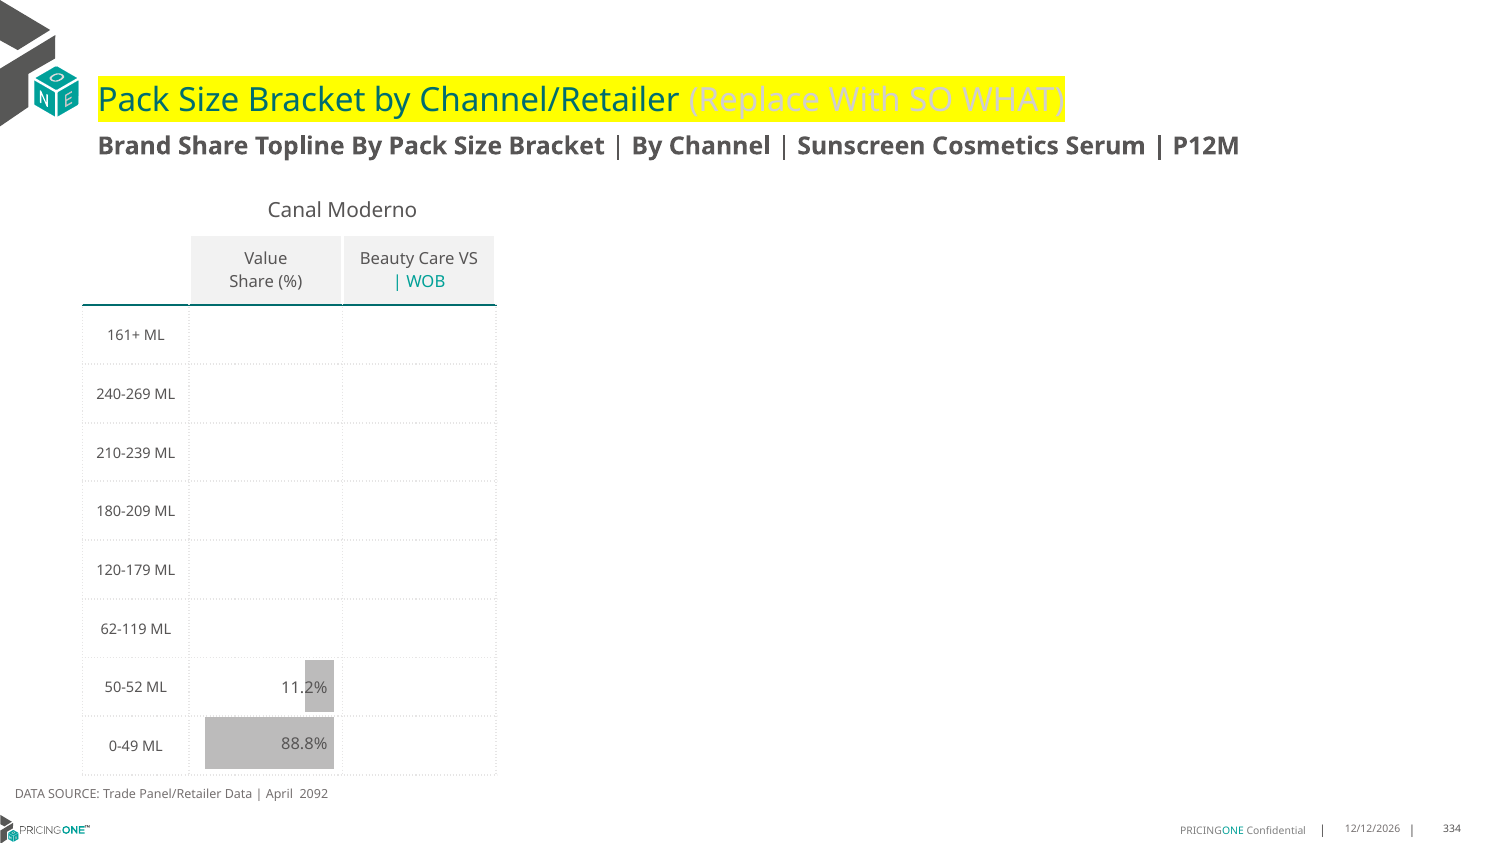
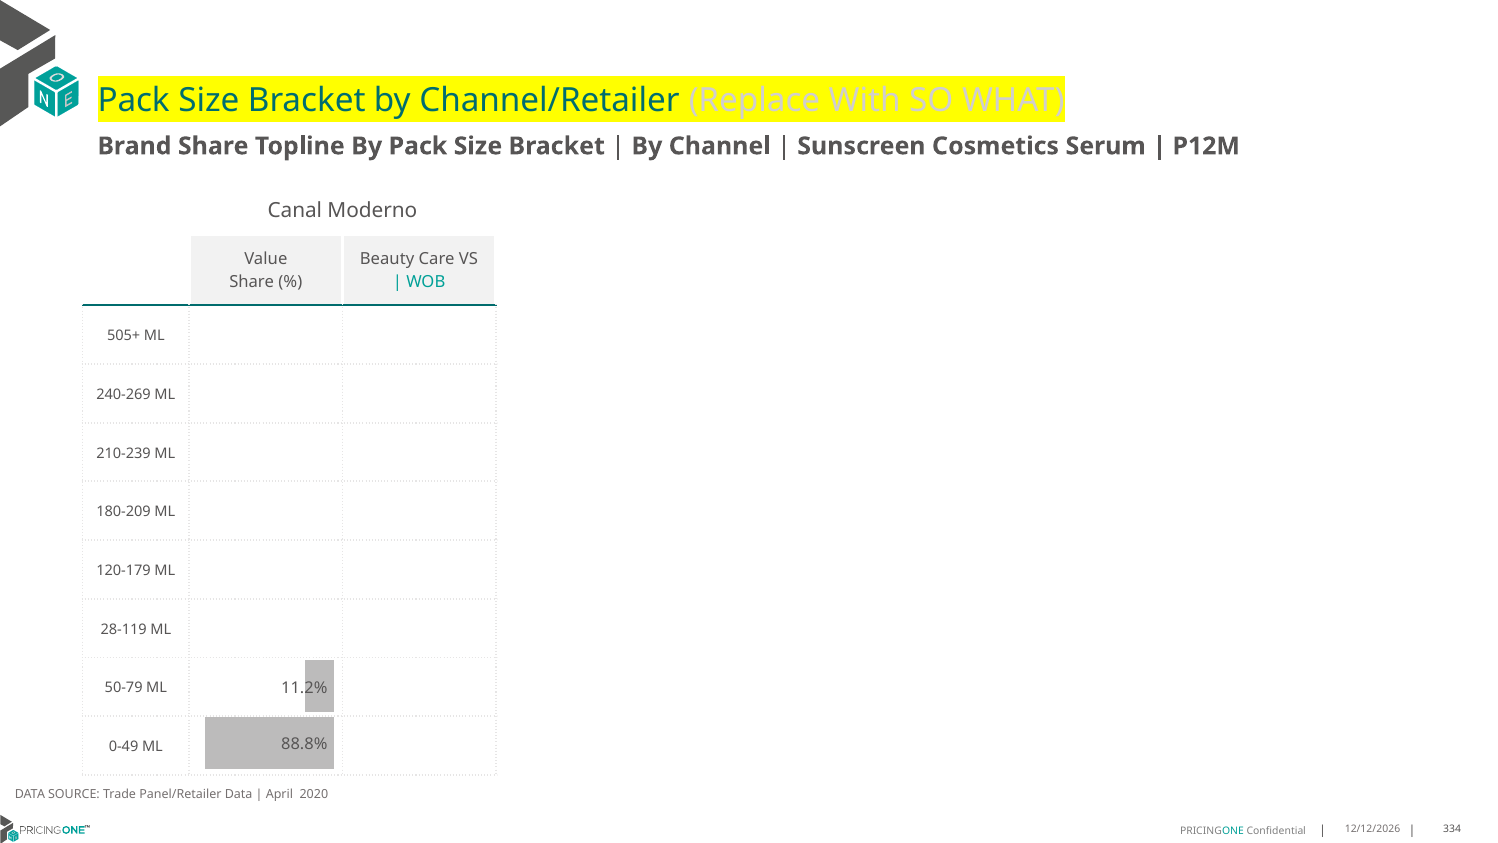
161+: 161+ -> 505+ (124, 336)
62-119: 62-119 -> 28-119 (124, 629)
50-52: 50-52 -> 50-79 (124, 688)
2092: 2092 -> 2020 (314, 794)
